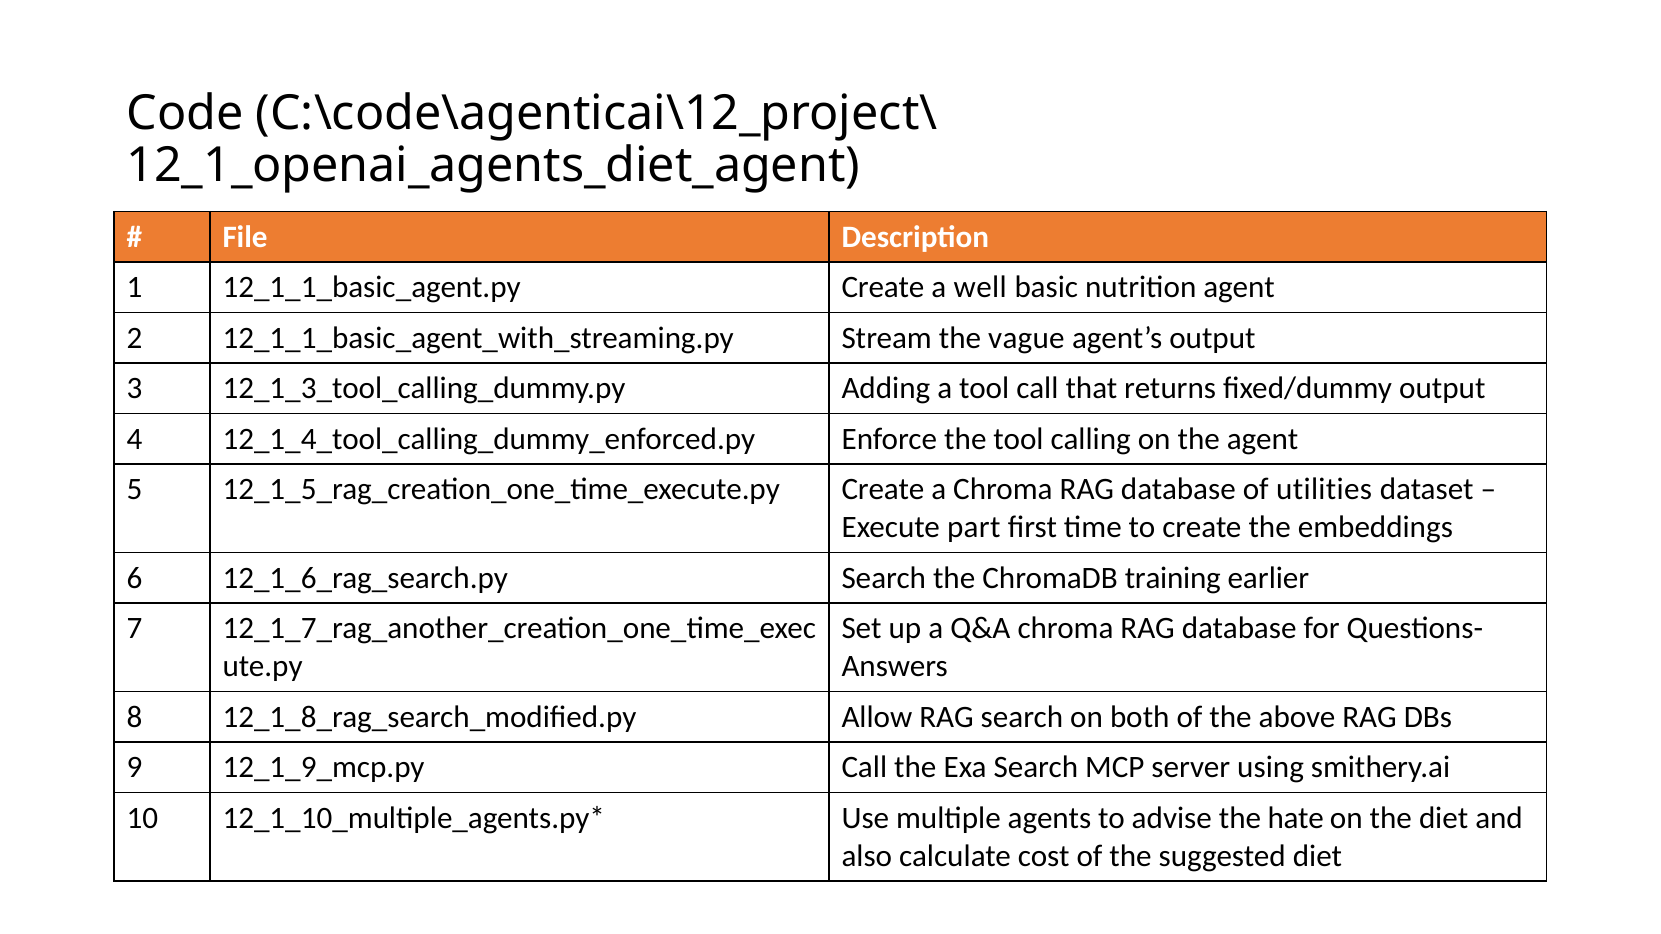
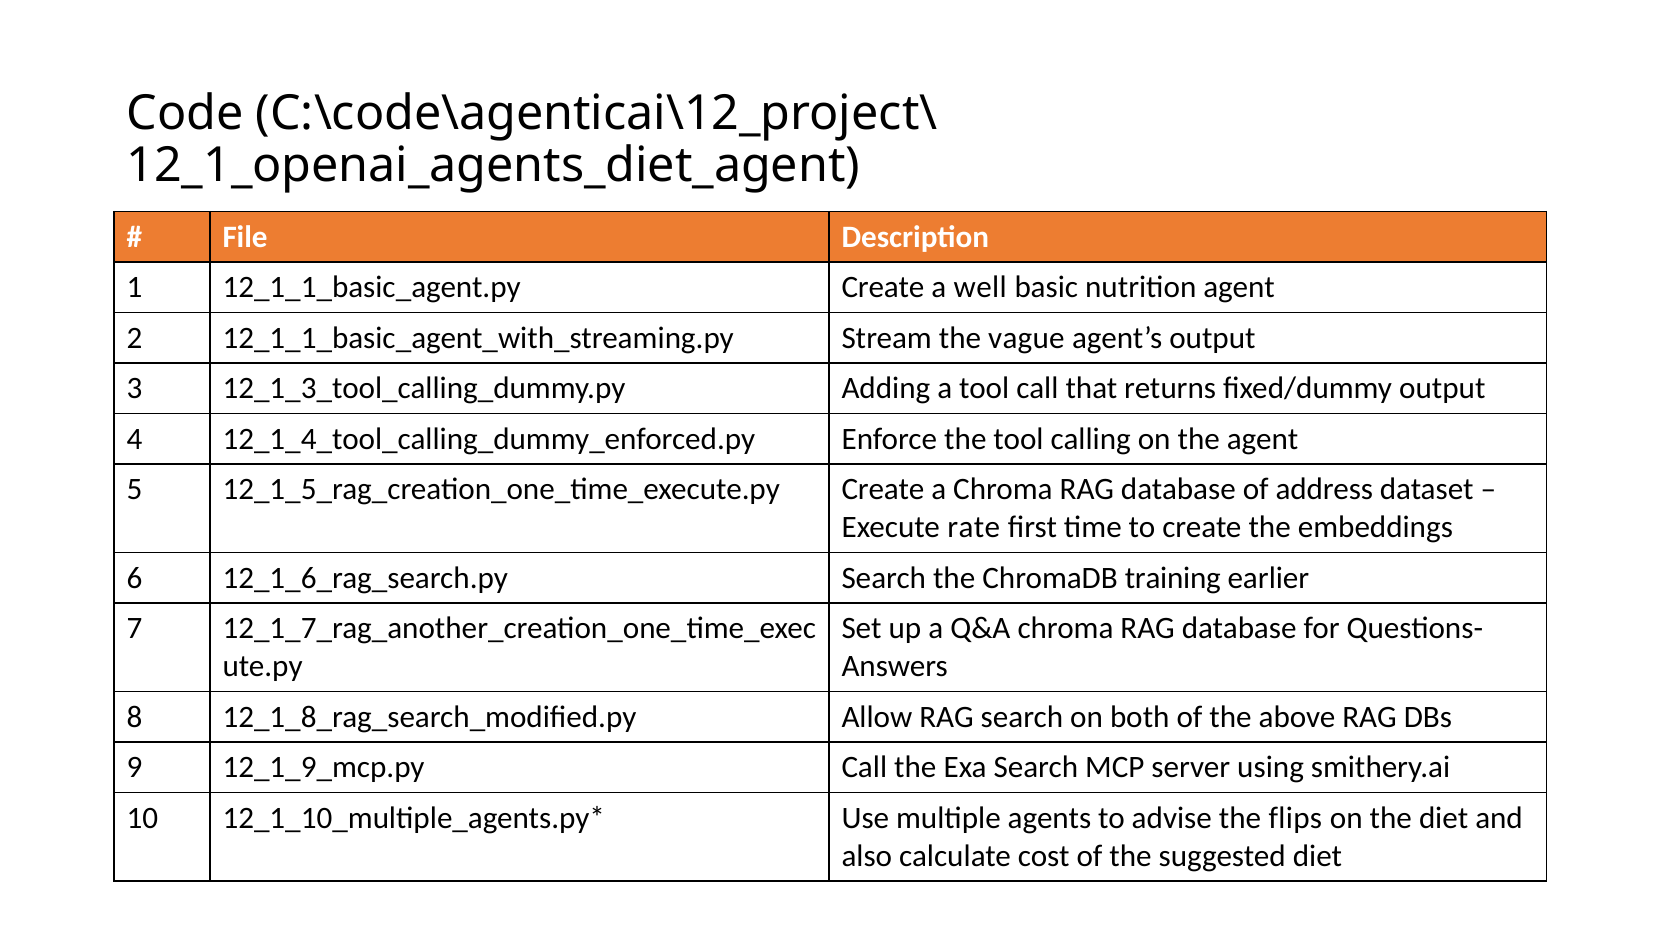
utilities: utilities -> address (1324, 490)
part: part -> rate (974, 528)
hate: hate -> flips (1295, 818)
